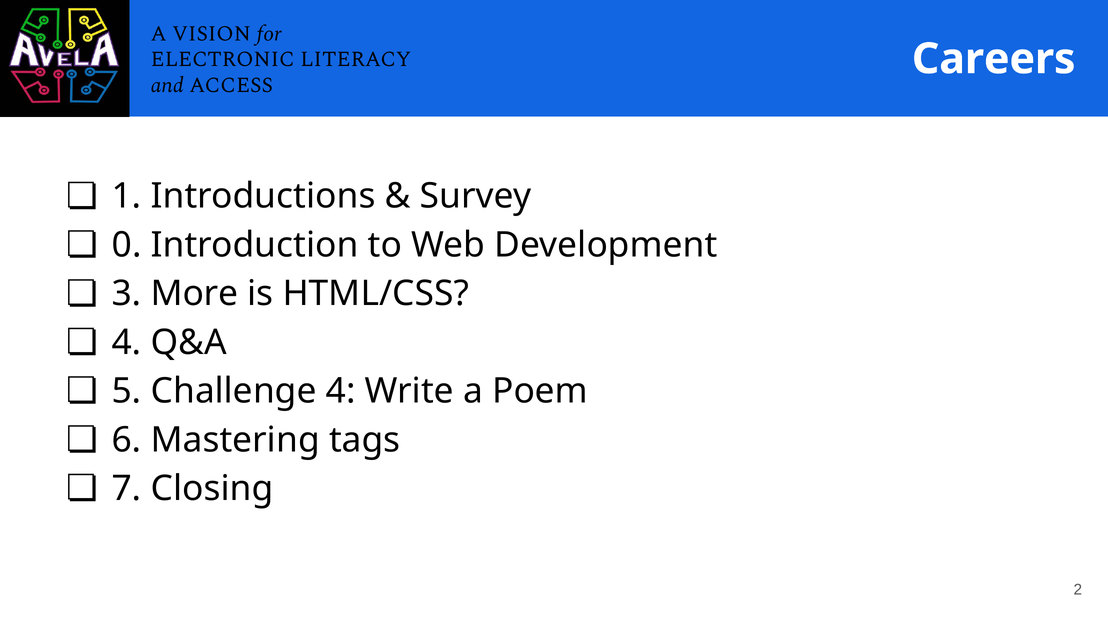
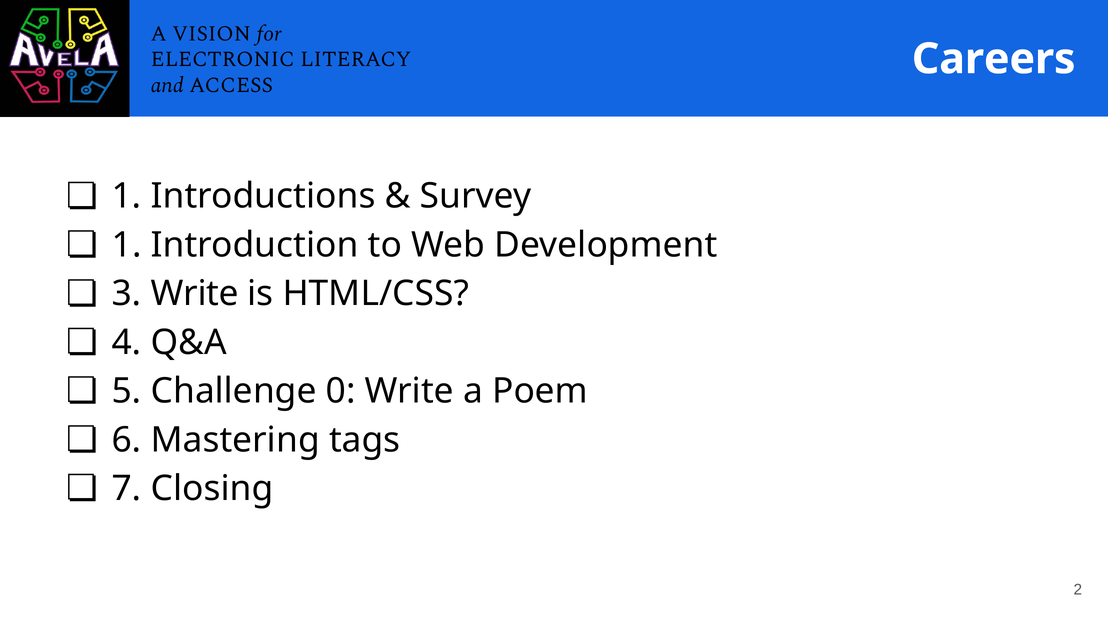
0: 0 -> 1 (127, 245)
3 More: More -> Write (195, 294)
Challenge 4: 4 -> 0 (341, 391)
